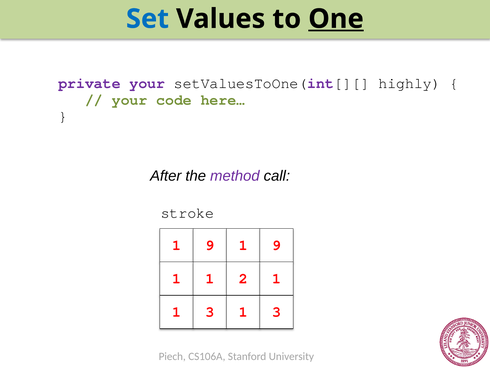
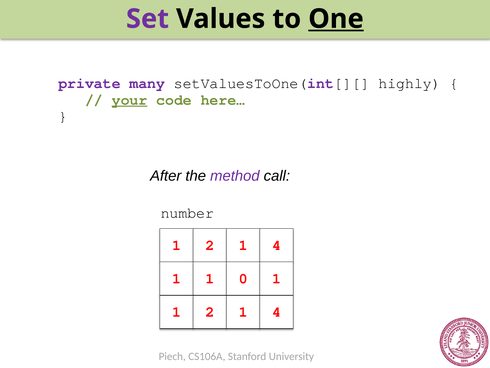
Set colour: blue -> purple (147, 19)
private your: your -> many (147, 83)
your underline: none -> present (130, 100)
stroke: stroke -> number (187, 213)
9: 9 -> 2 (210, 245)
9: 9 -> 4 (276, 245)
2: 2 -> 0 (243, 278)
3: 3 -> 2 (210, 312)
3: 3 -> 4 (276, 312)
